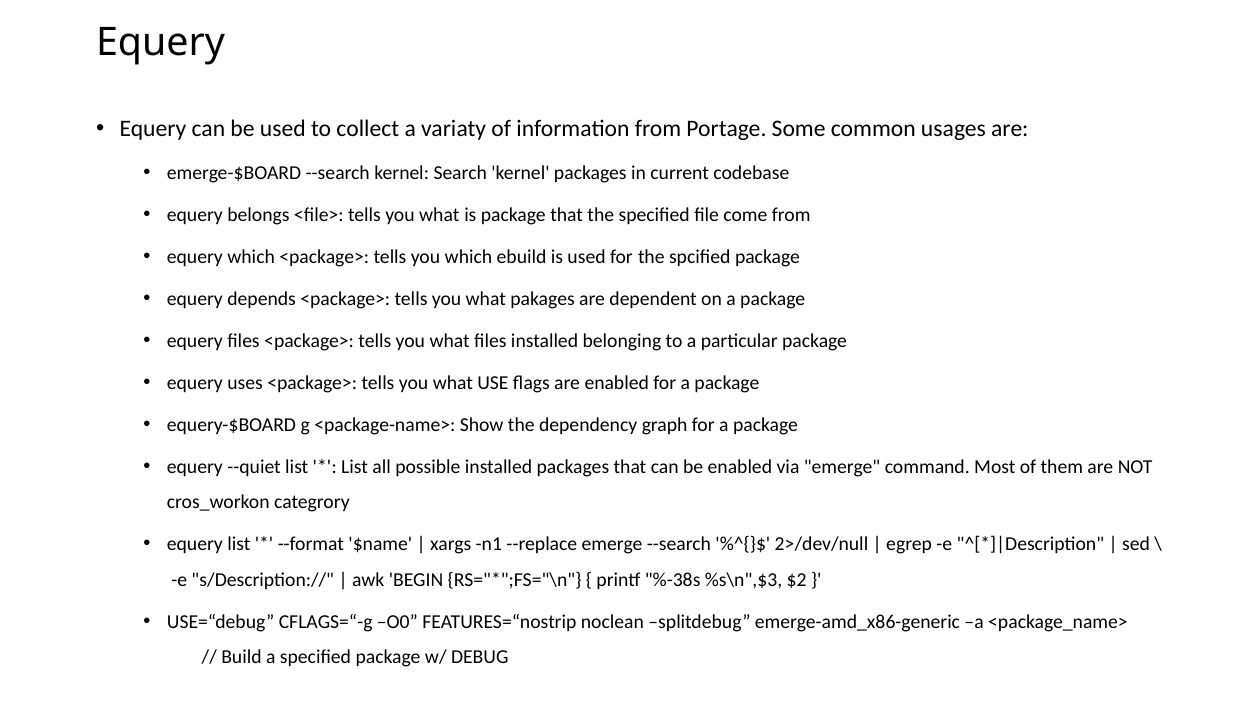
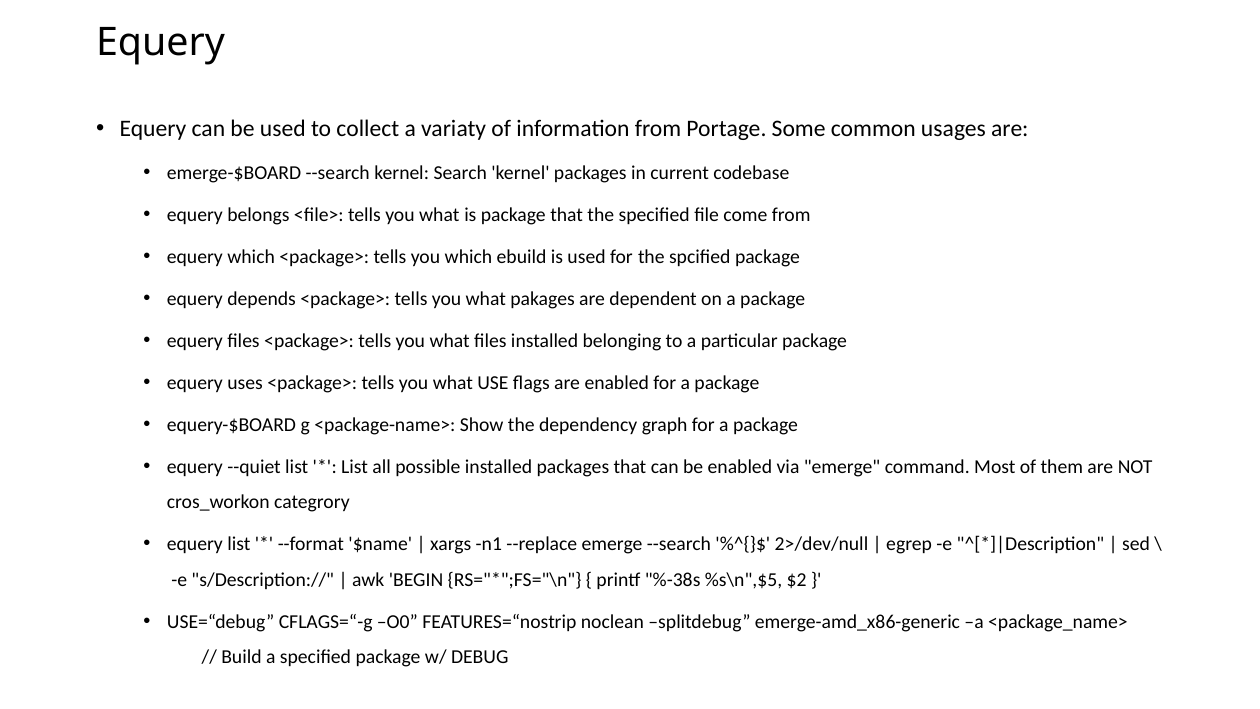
%s\n",$3: %s\n",$3 -> %s\n",$5 (744, 579)
